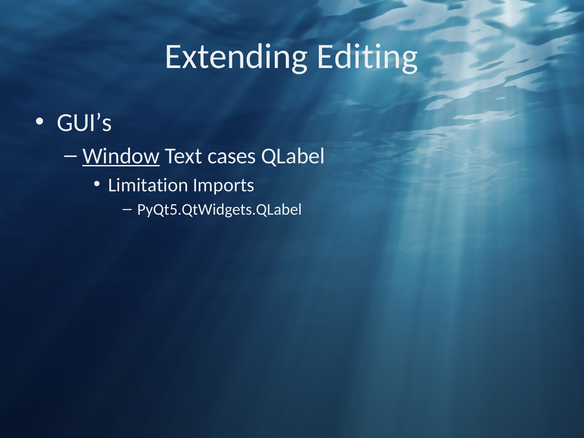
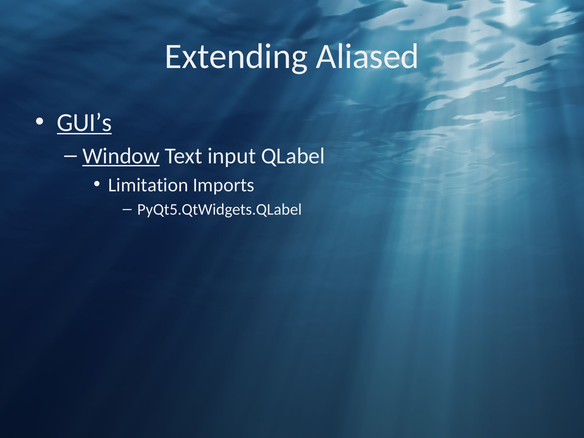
Editing: Editing -> Aliased (368, 57)
GUI’s underline: none -> present (84, 123)
cases: cases -> input (232, 156)
